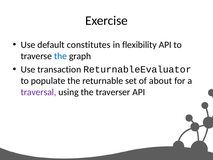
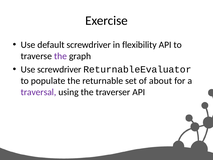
default constitutes: constitutes -> screwdriver (89, 45)
the colour: blue -> purple (60, 56)
Use transaction: transaction -> screwdriver (59, 69)
